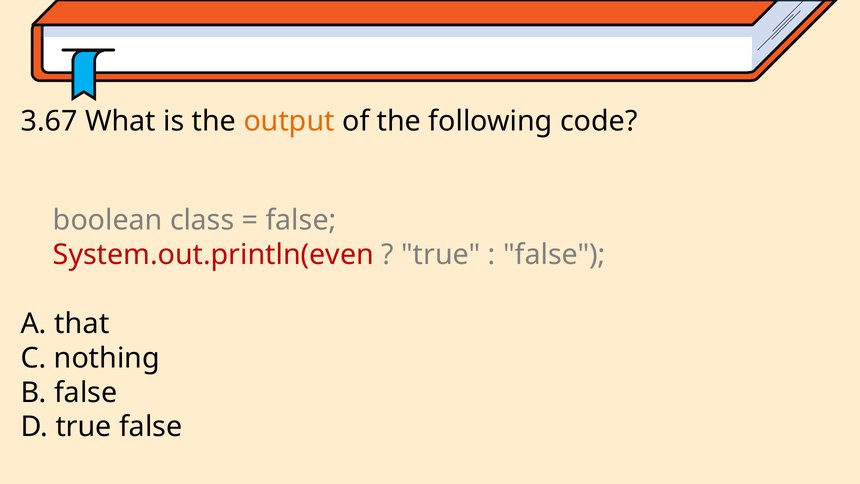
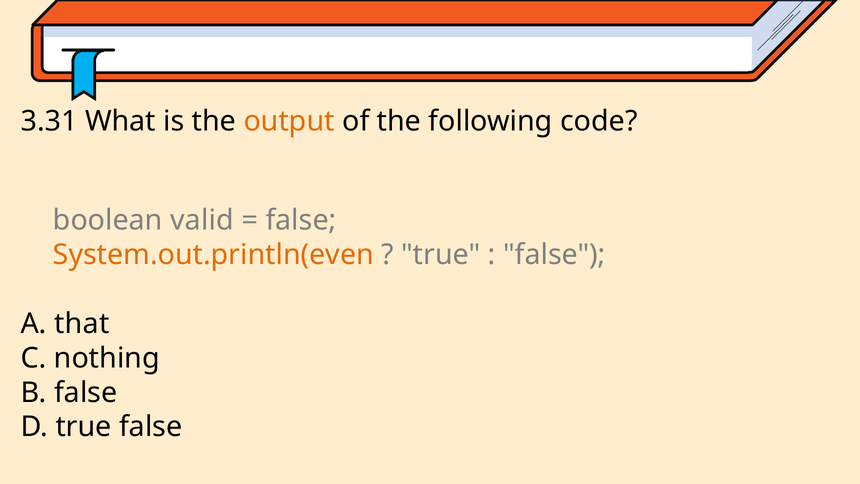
3.67: 3.67 -> 3.31 (49, 121)
class: class -> valid (202, 220)
System.out.println(even colour: red -> orange (213, 255)
